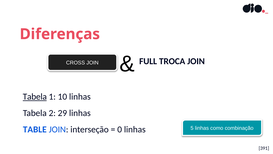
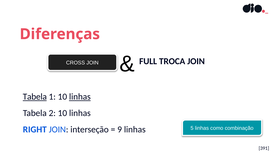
linhas underline: none -> present (80, 96)
2 29: 29 -> 10 (62, 113)
TABLE: TABLE -> RIGHT (35, 129)
0: 0 -> 9 (120, 129)
